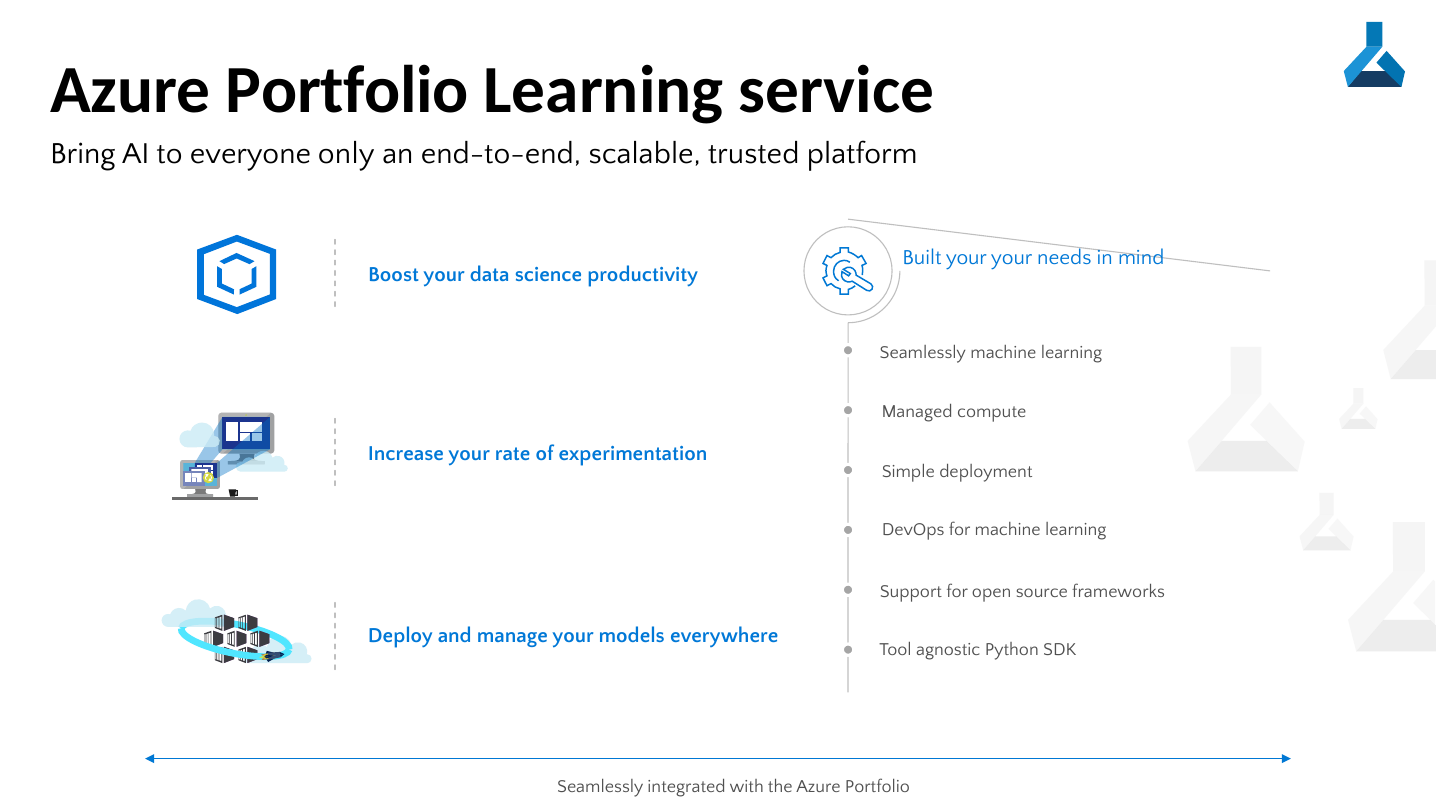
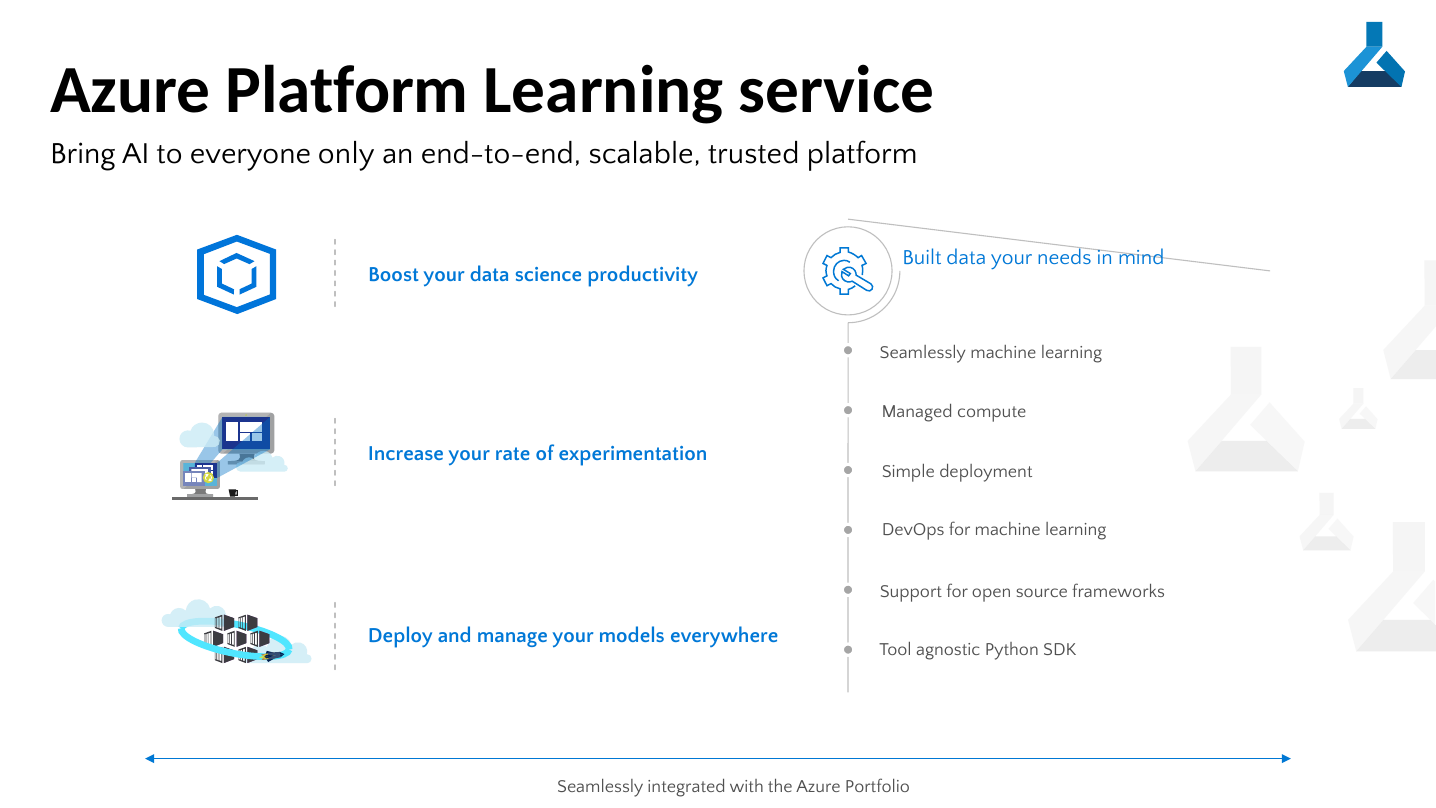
Portfolio: Portfolio -> Platform (347, 91)
Built your: your -> data (966, 258)
